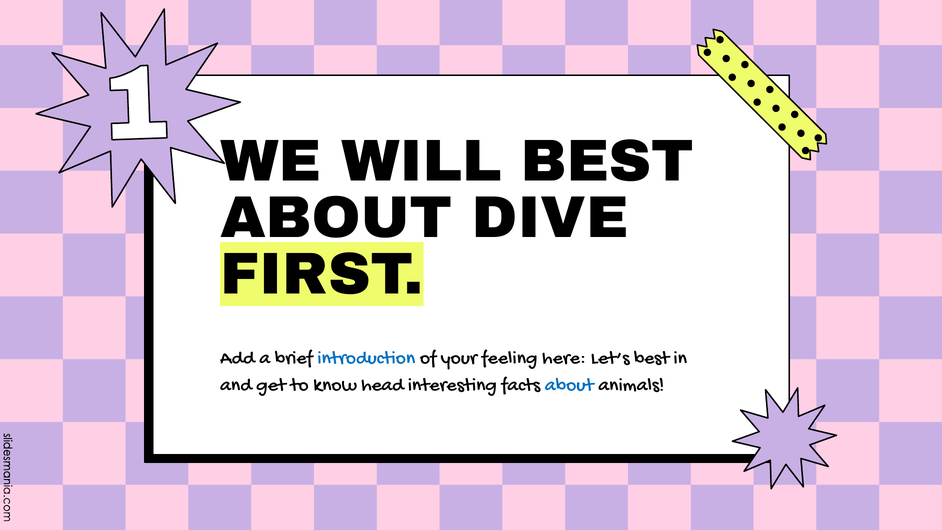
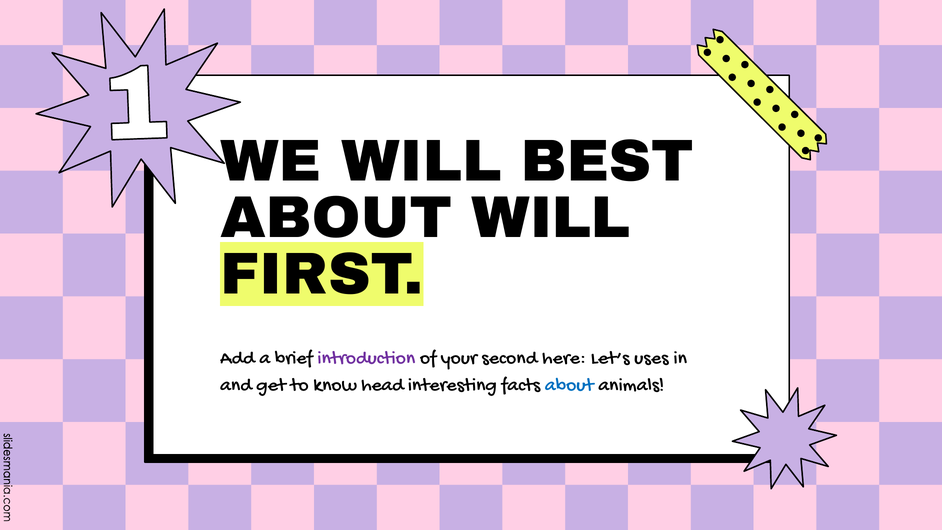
DIVE: DIVE -> WILL (551, 218)
introduction colour: blue -> purple (366, 357)
feeling: feeling -> second (509, 357)
Let’s best: best -> uses (651, 357)
